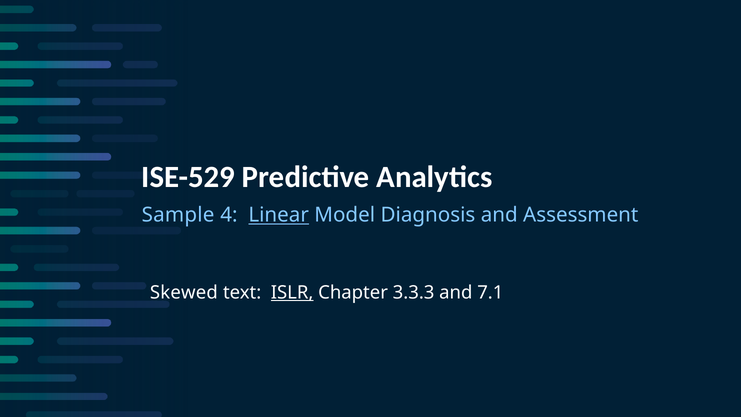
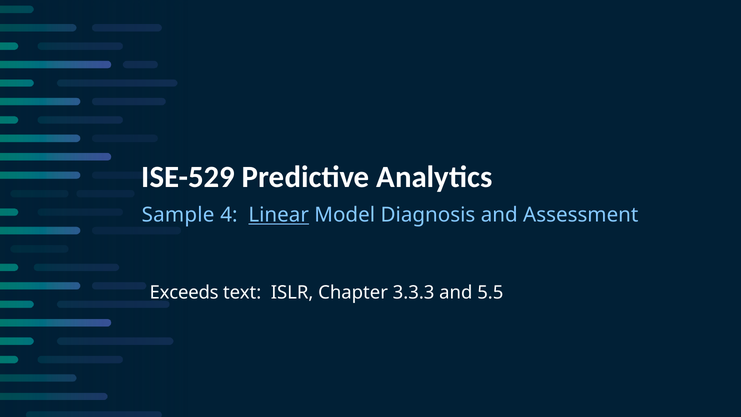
Skewed: Skewed -> Exceeds (184, 292)
ISLR underline: present -> none (292, 292)
7.1: 7.1 -> 5.5 (490, 292)
